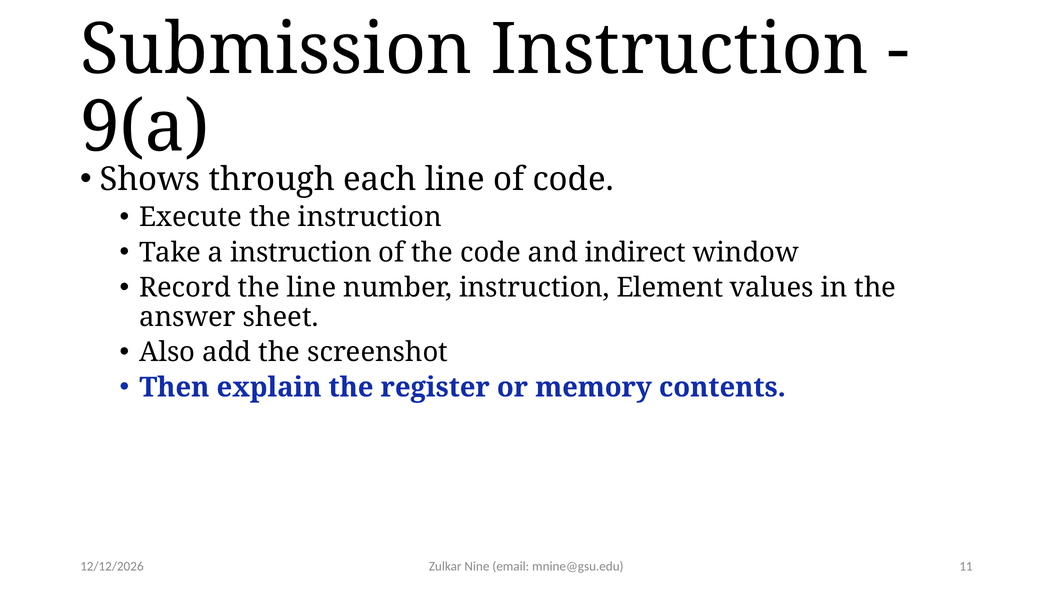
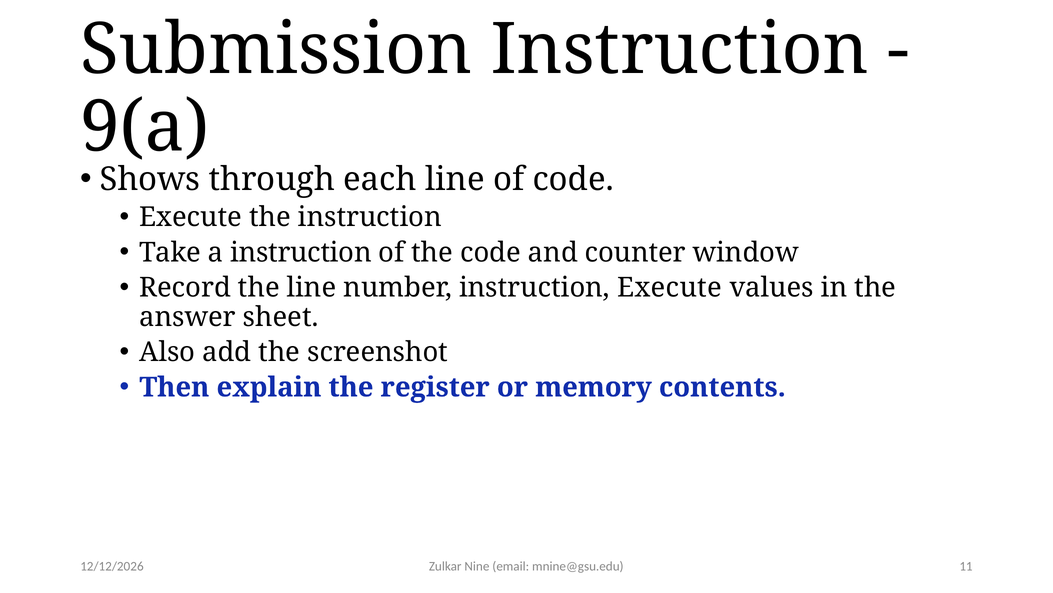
indirect: indirect -> counter (635, 252)
instruction Element: Element -> Execute (670, 287)
